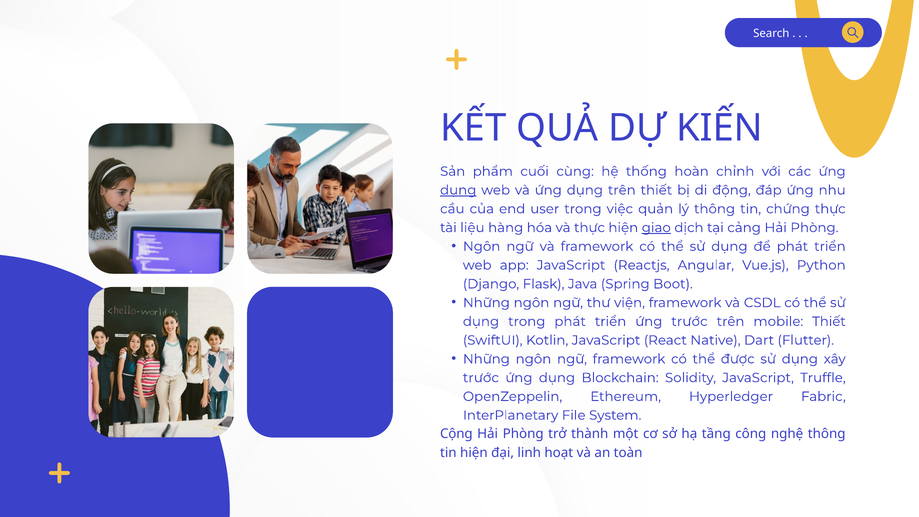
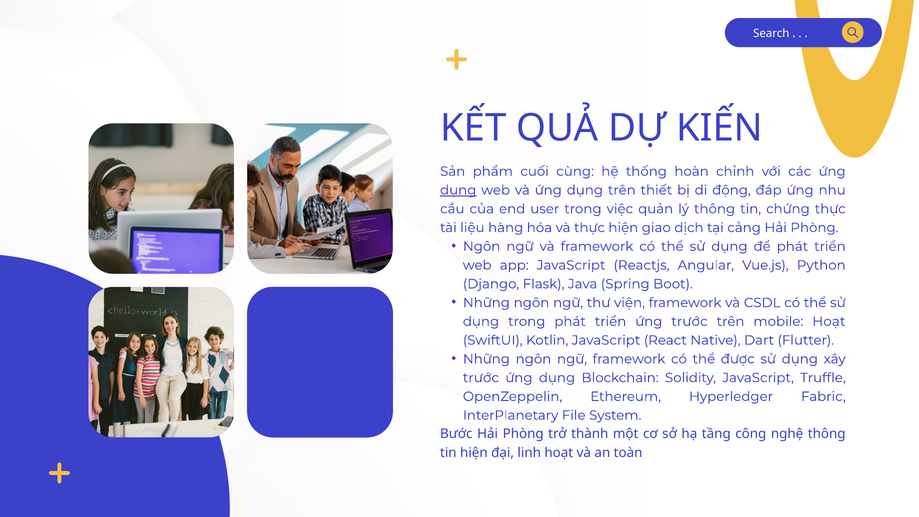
giao underline: present -> none (656, 228)
mobile Thiết: Thiết -> Hoạt (829, 321)
Cộng: Cộng -> Bước (456, 434)
